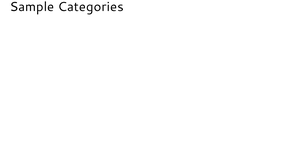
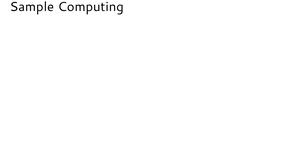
Categories: Categories -> Computing (91, 7)
